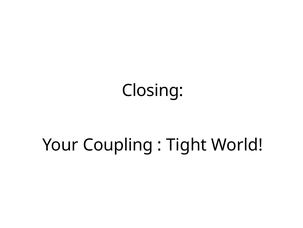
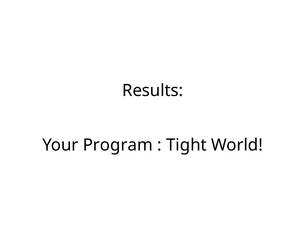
Closing: Closing -> Results (153, 90)
Coupling: Coupling -> Program (118, 145)
